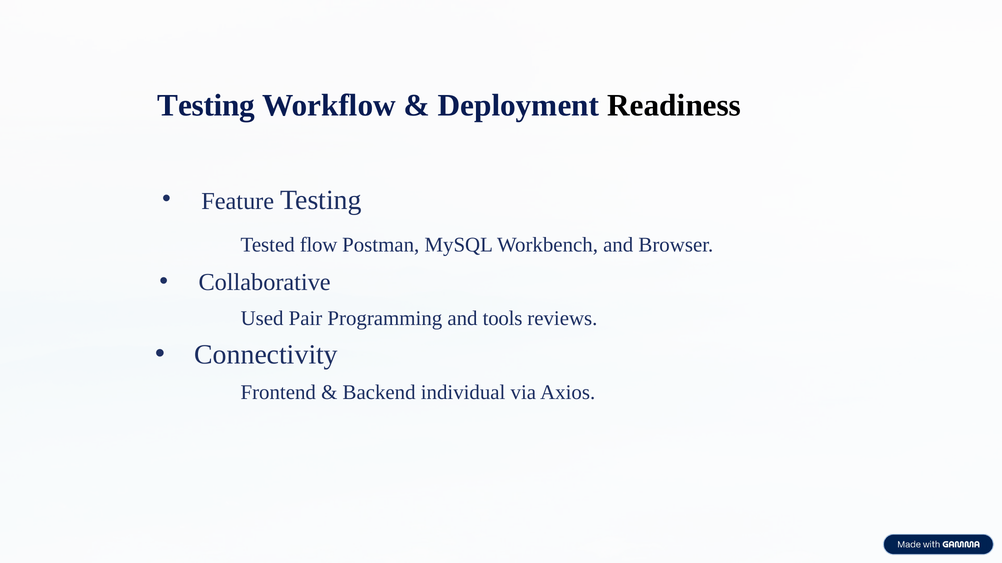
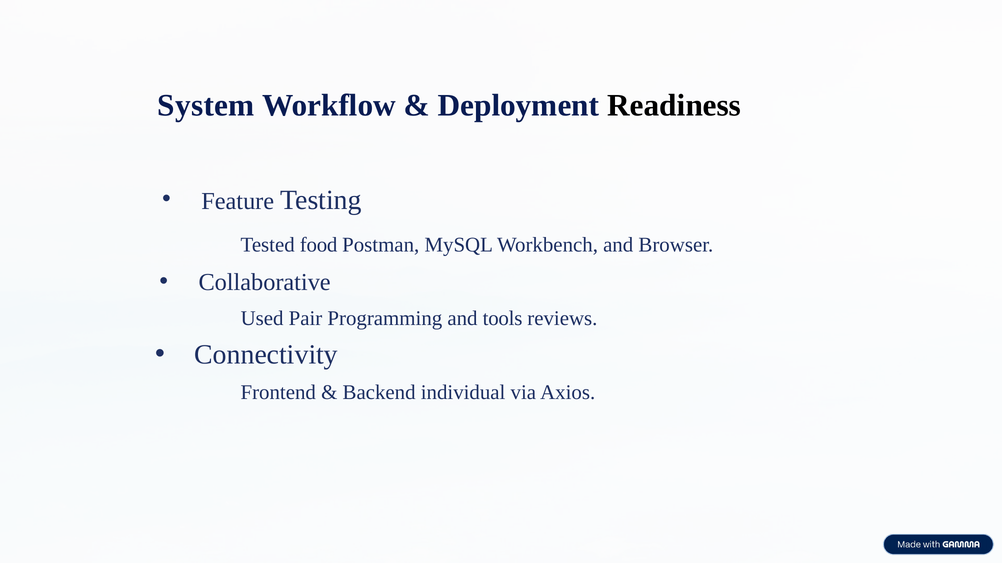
Testing: Testing -> System (206, 105)
flow: flow -> food (319, 245)
